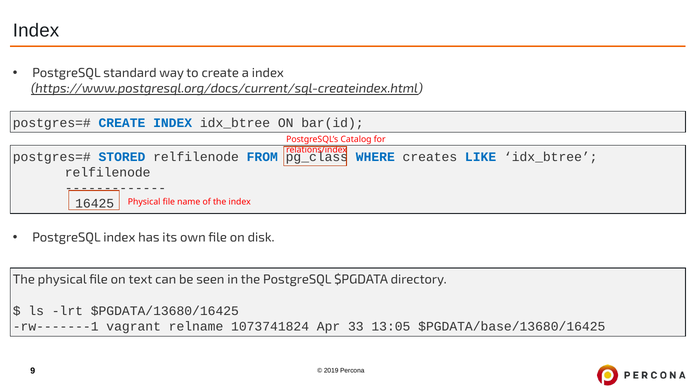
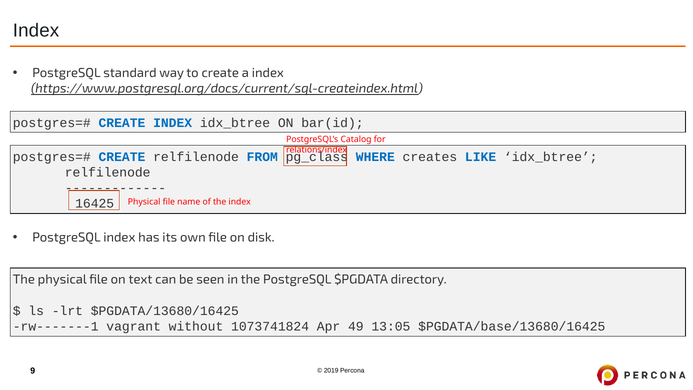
STORED: STORED -> CREATE (122, 157)
relname: relname -> without (196, 326)
33: 33 -> 49 (356, 326)
